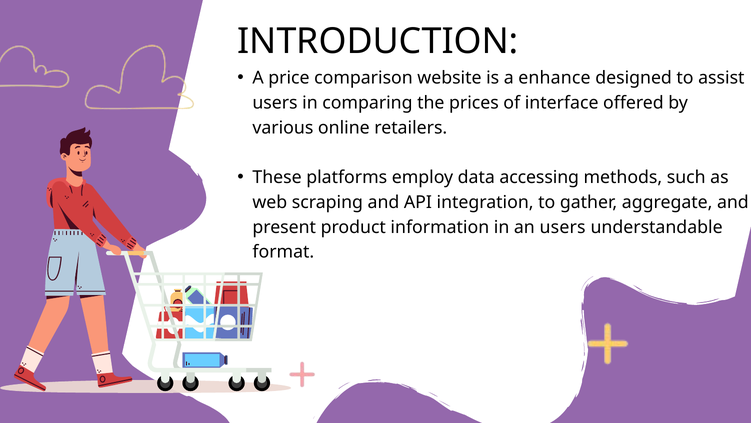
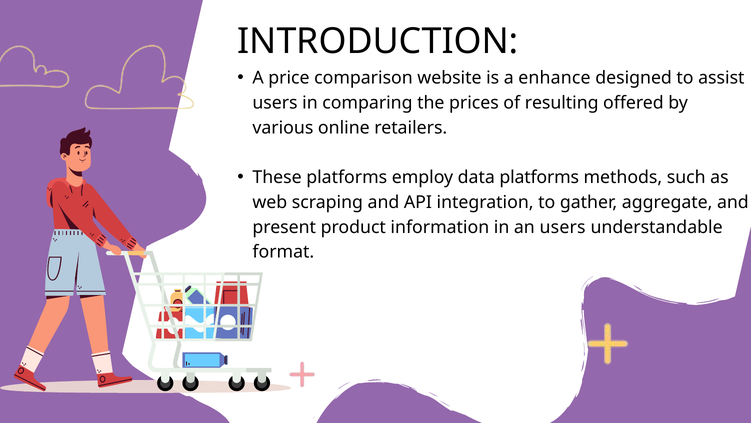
interface: interface -> resulting (562, 103)
data accessing: accessing -> platforms (539, 177)
